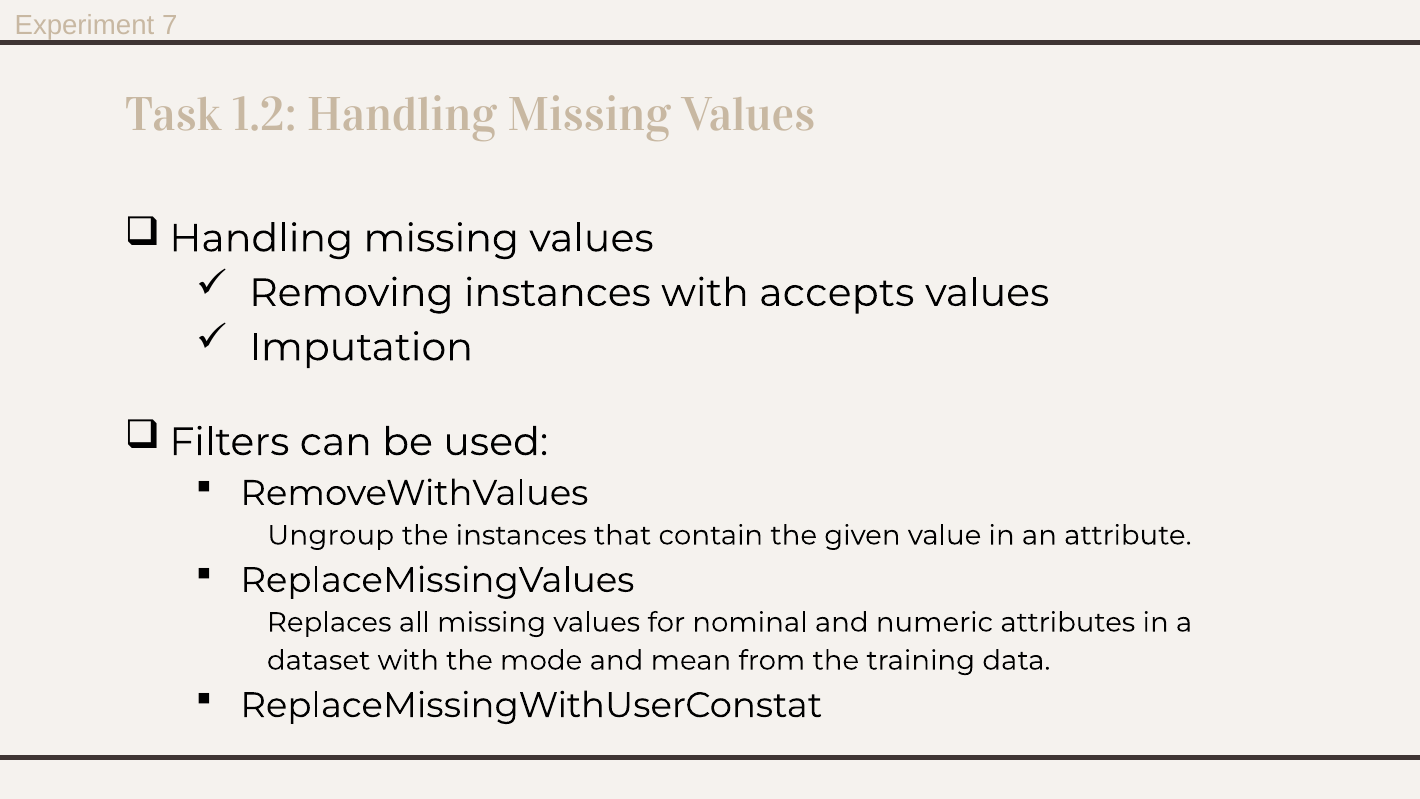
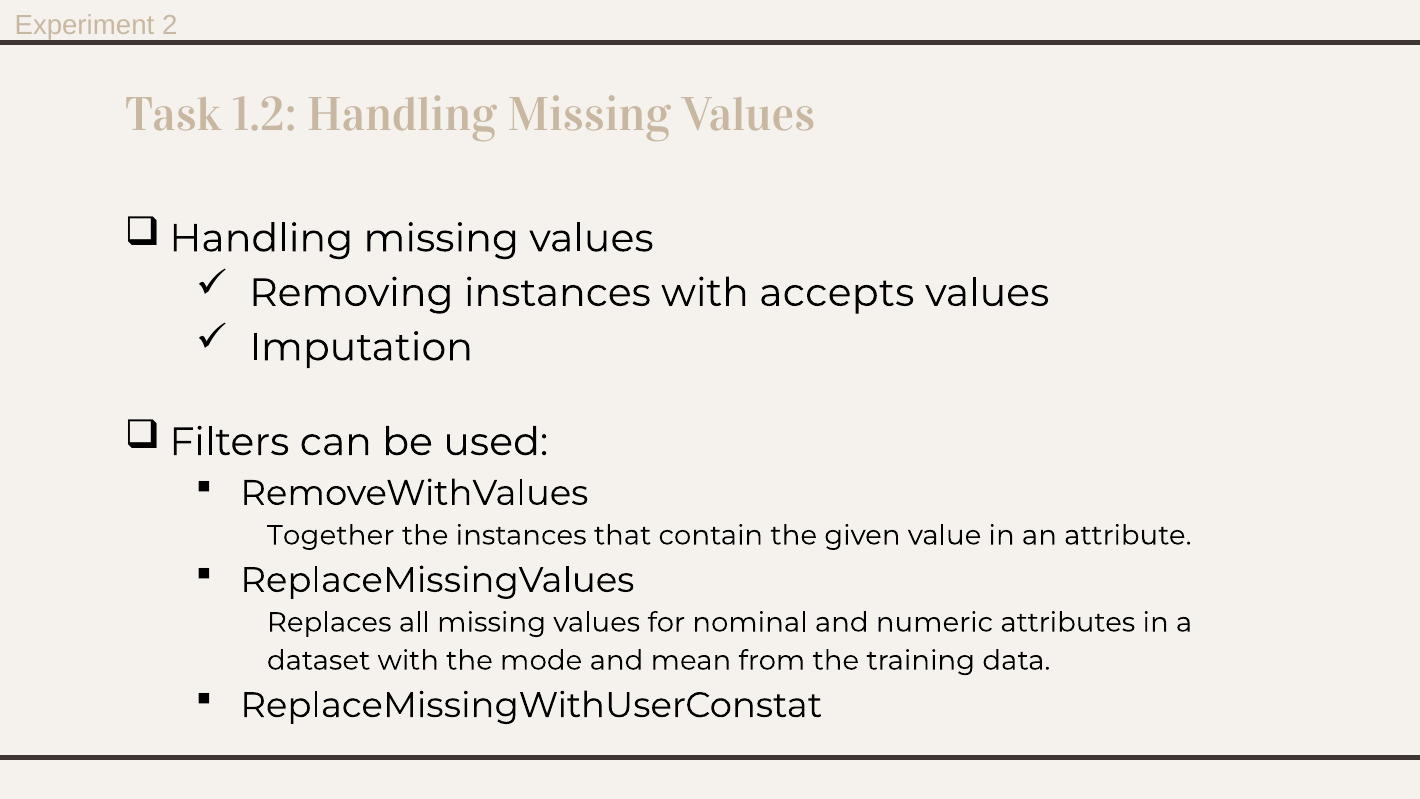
7: 7 -> 2 (170, 25)
Ungroup: Ungroup -> Together (331, 535)
